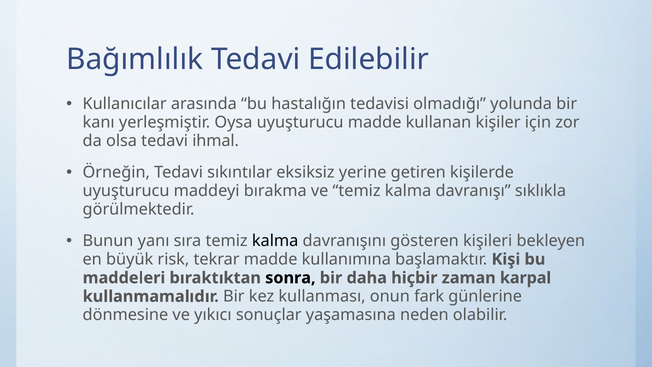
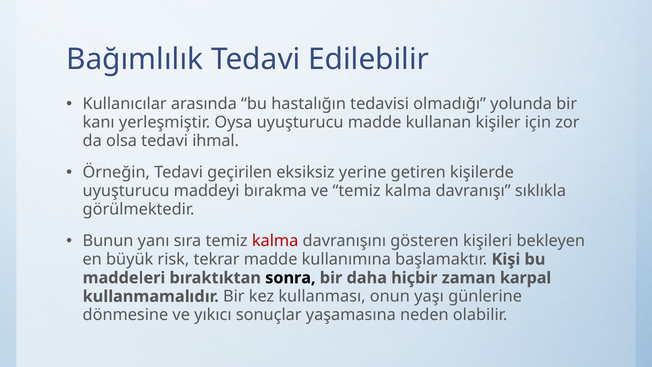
sıkıntılar: sıkıntılar -> geçirilen (240, 172)
kalma colour: black -> red (275, 241)
fark: fark -> yaşı (429, 296)
